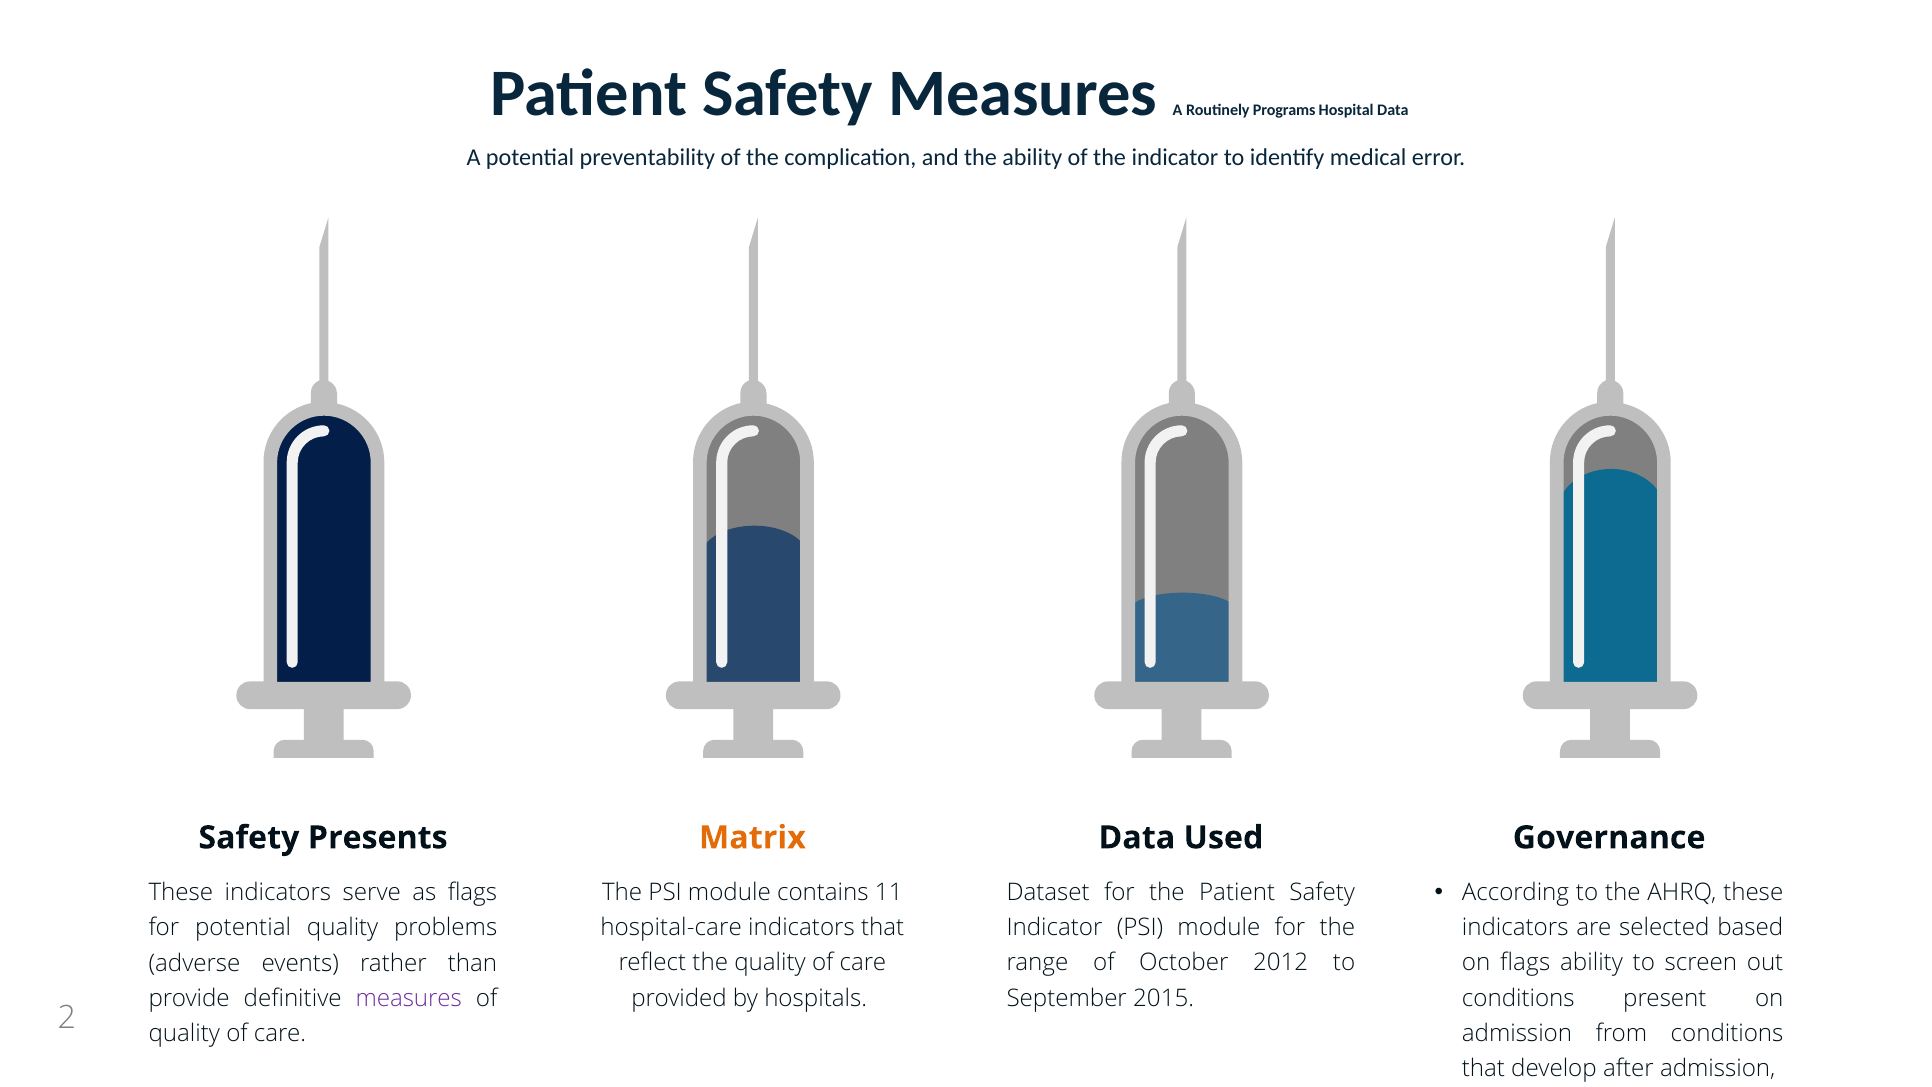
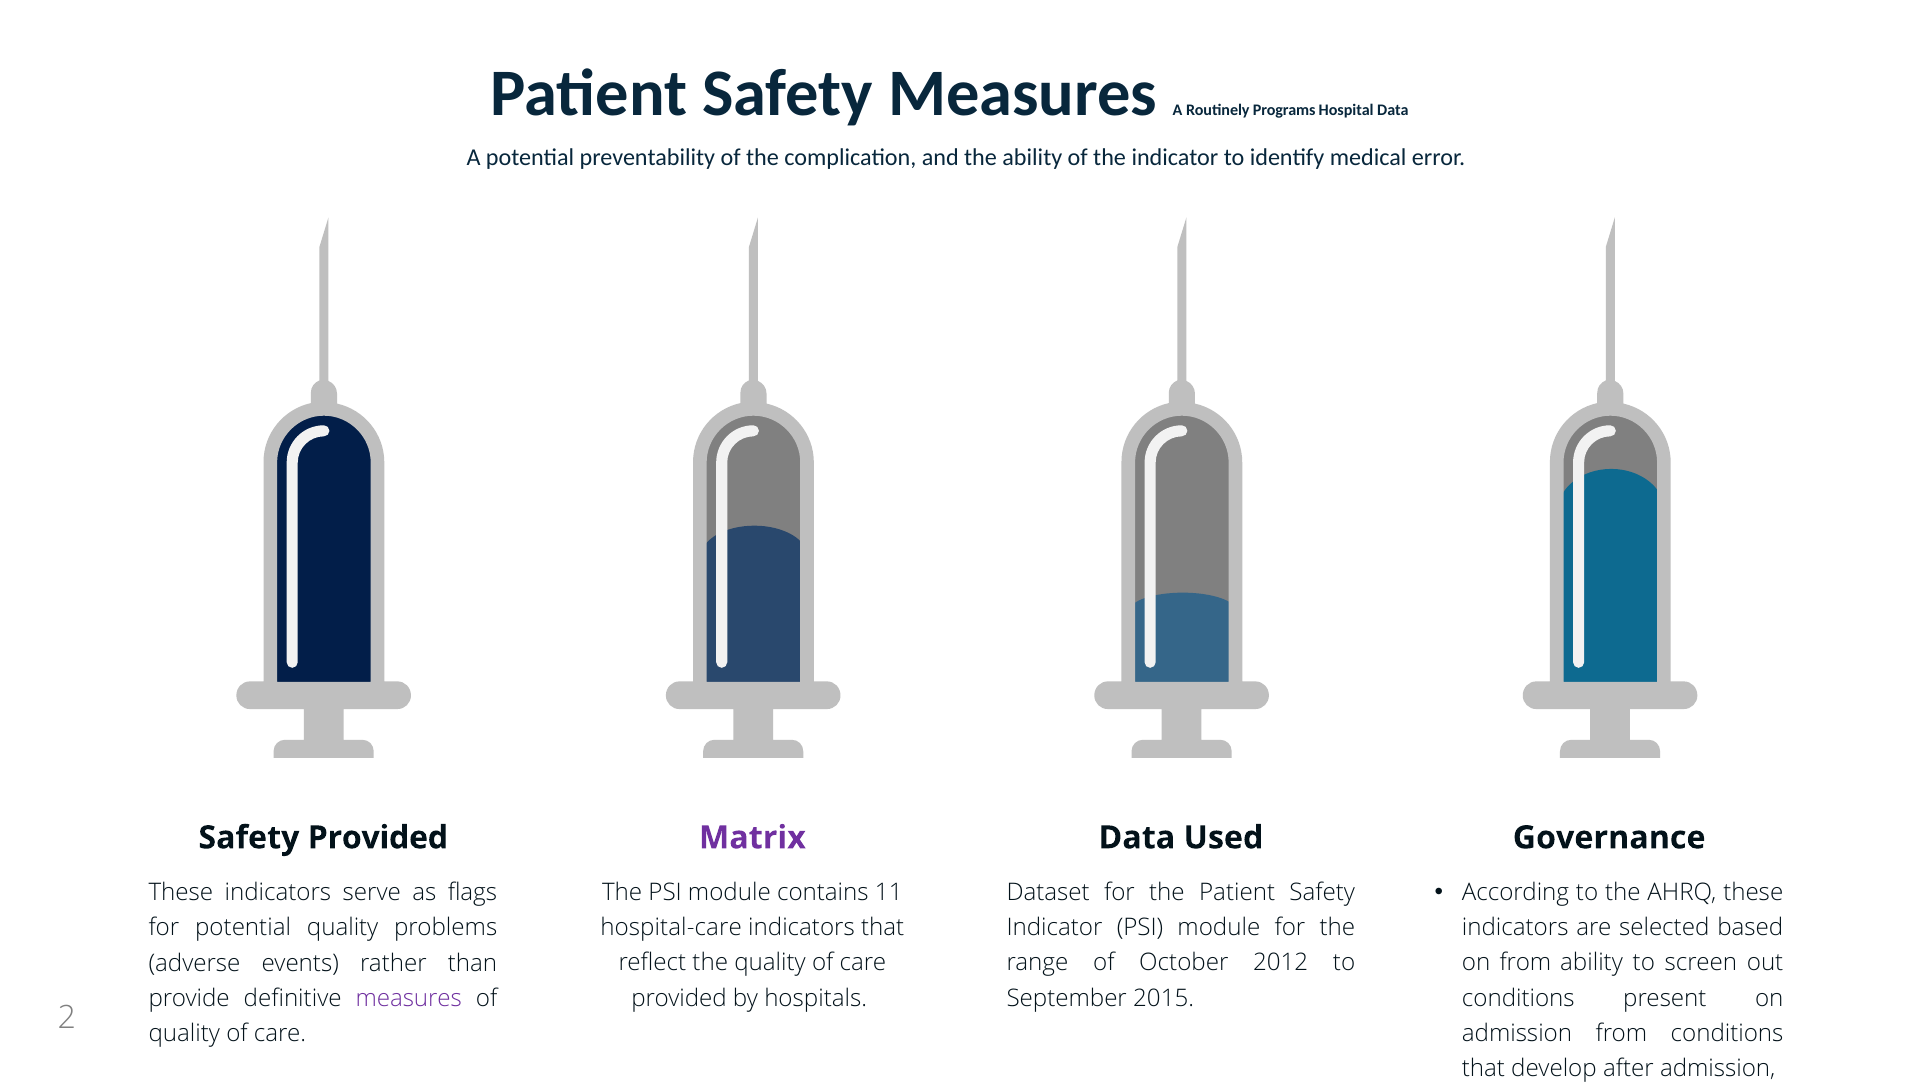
Safety Presents: Presents -> Provided (378, 838)
Matrix colour: orange -> purple (752, 838)
on flags: flags -> from (1525, 963)
